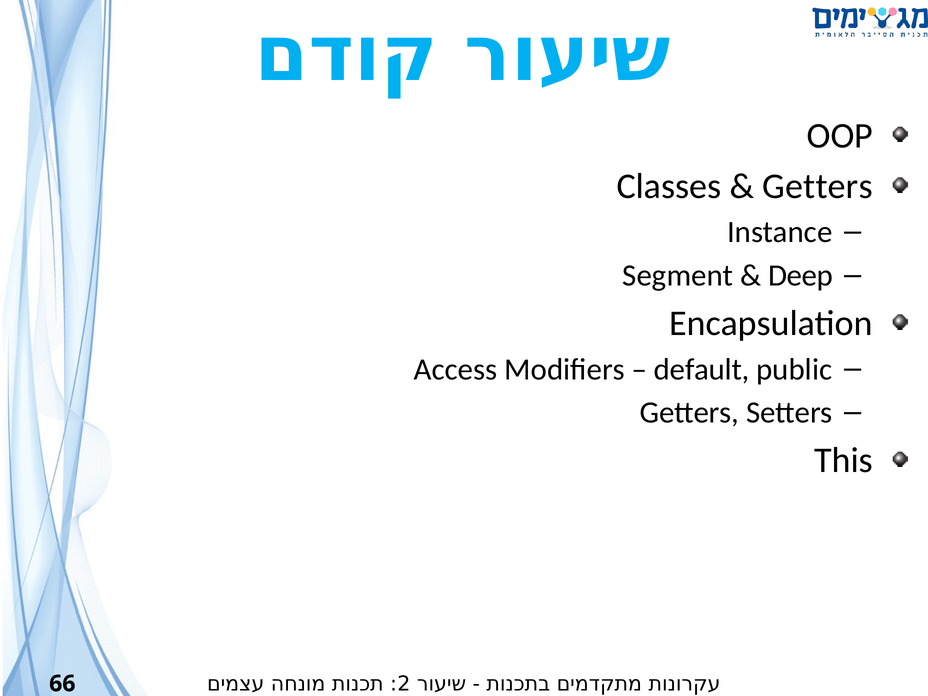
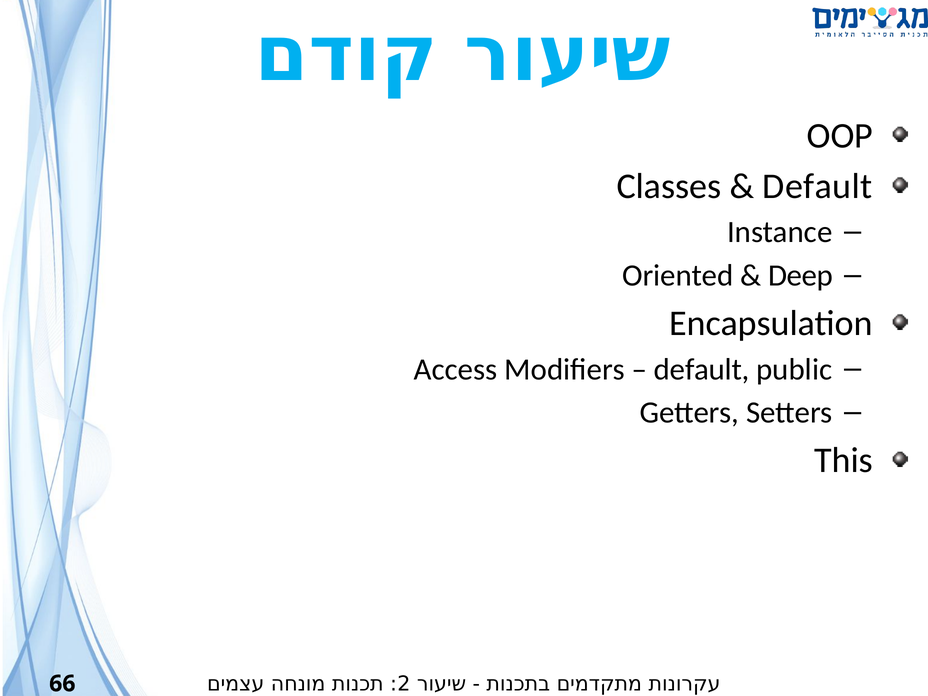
Getters: Getters -> Default (817, 186)
Segment: Segment -> Oriented (678, 276)
